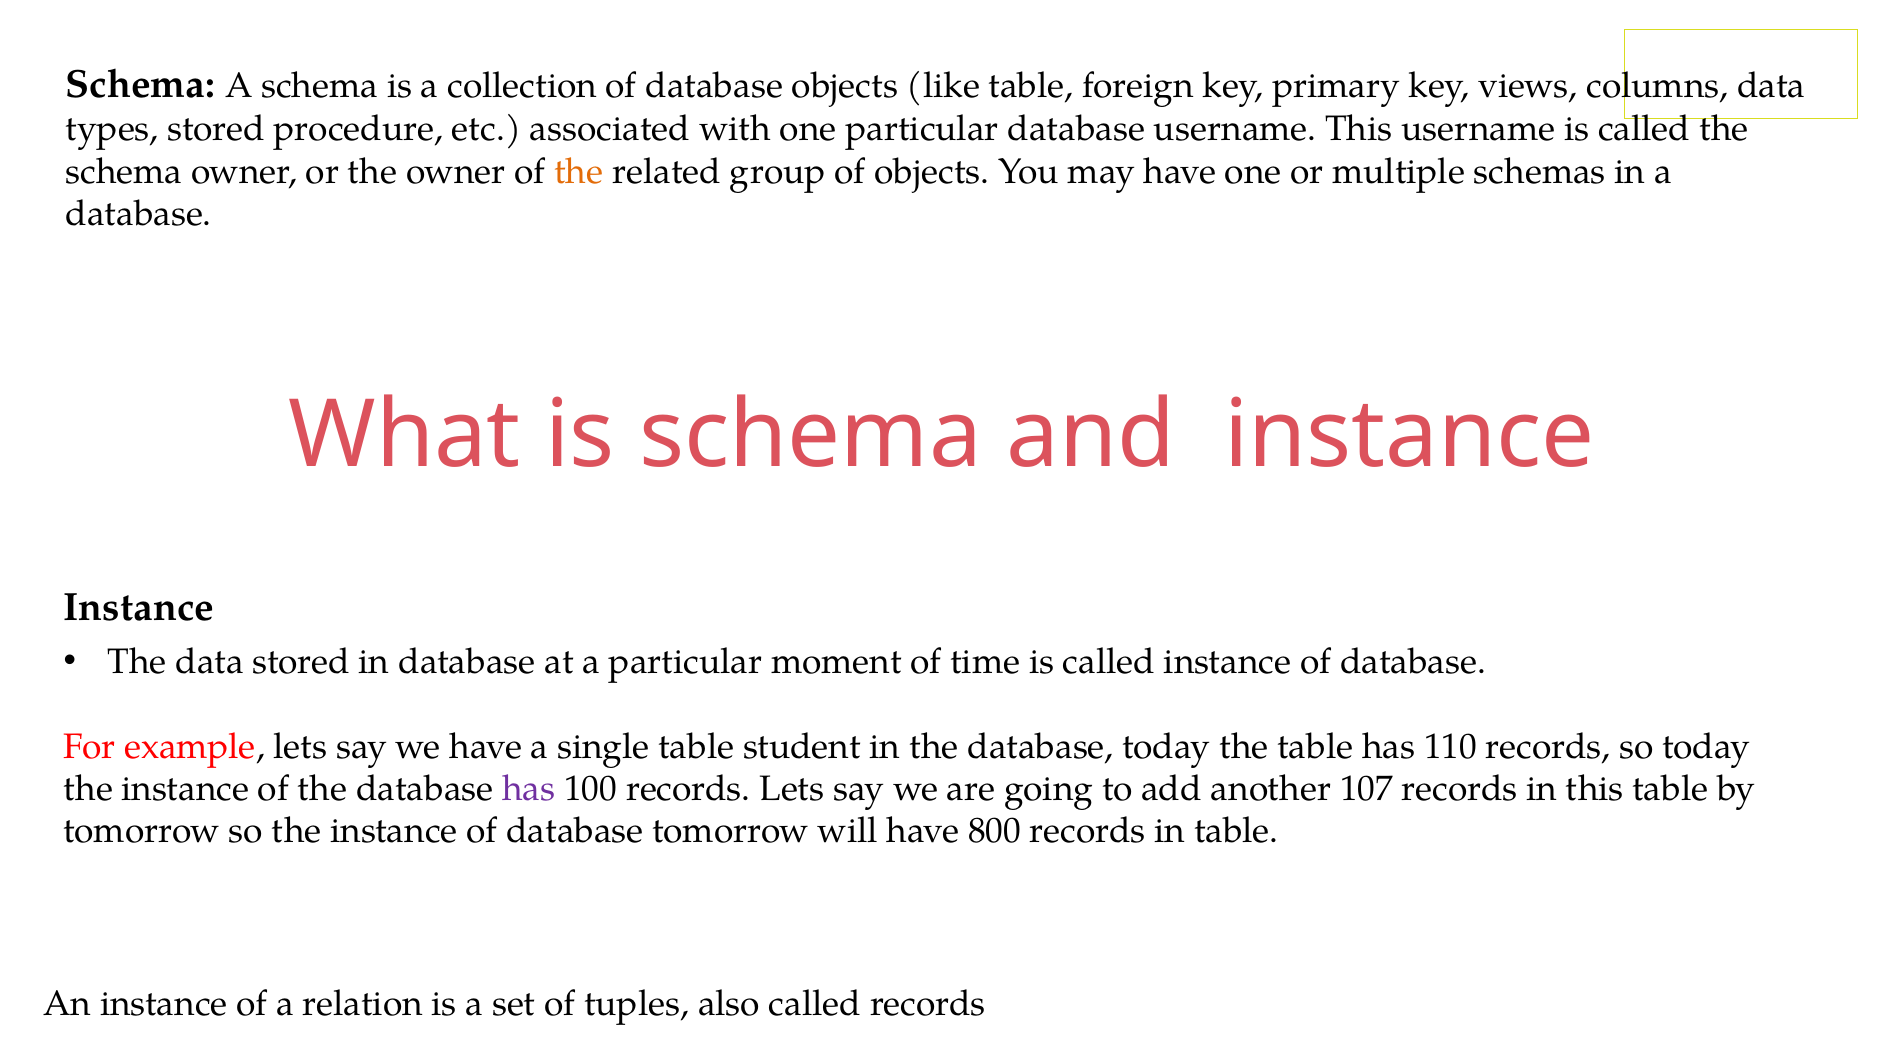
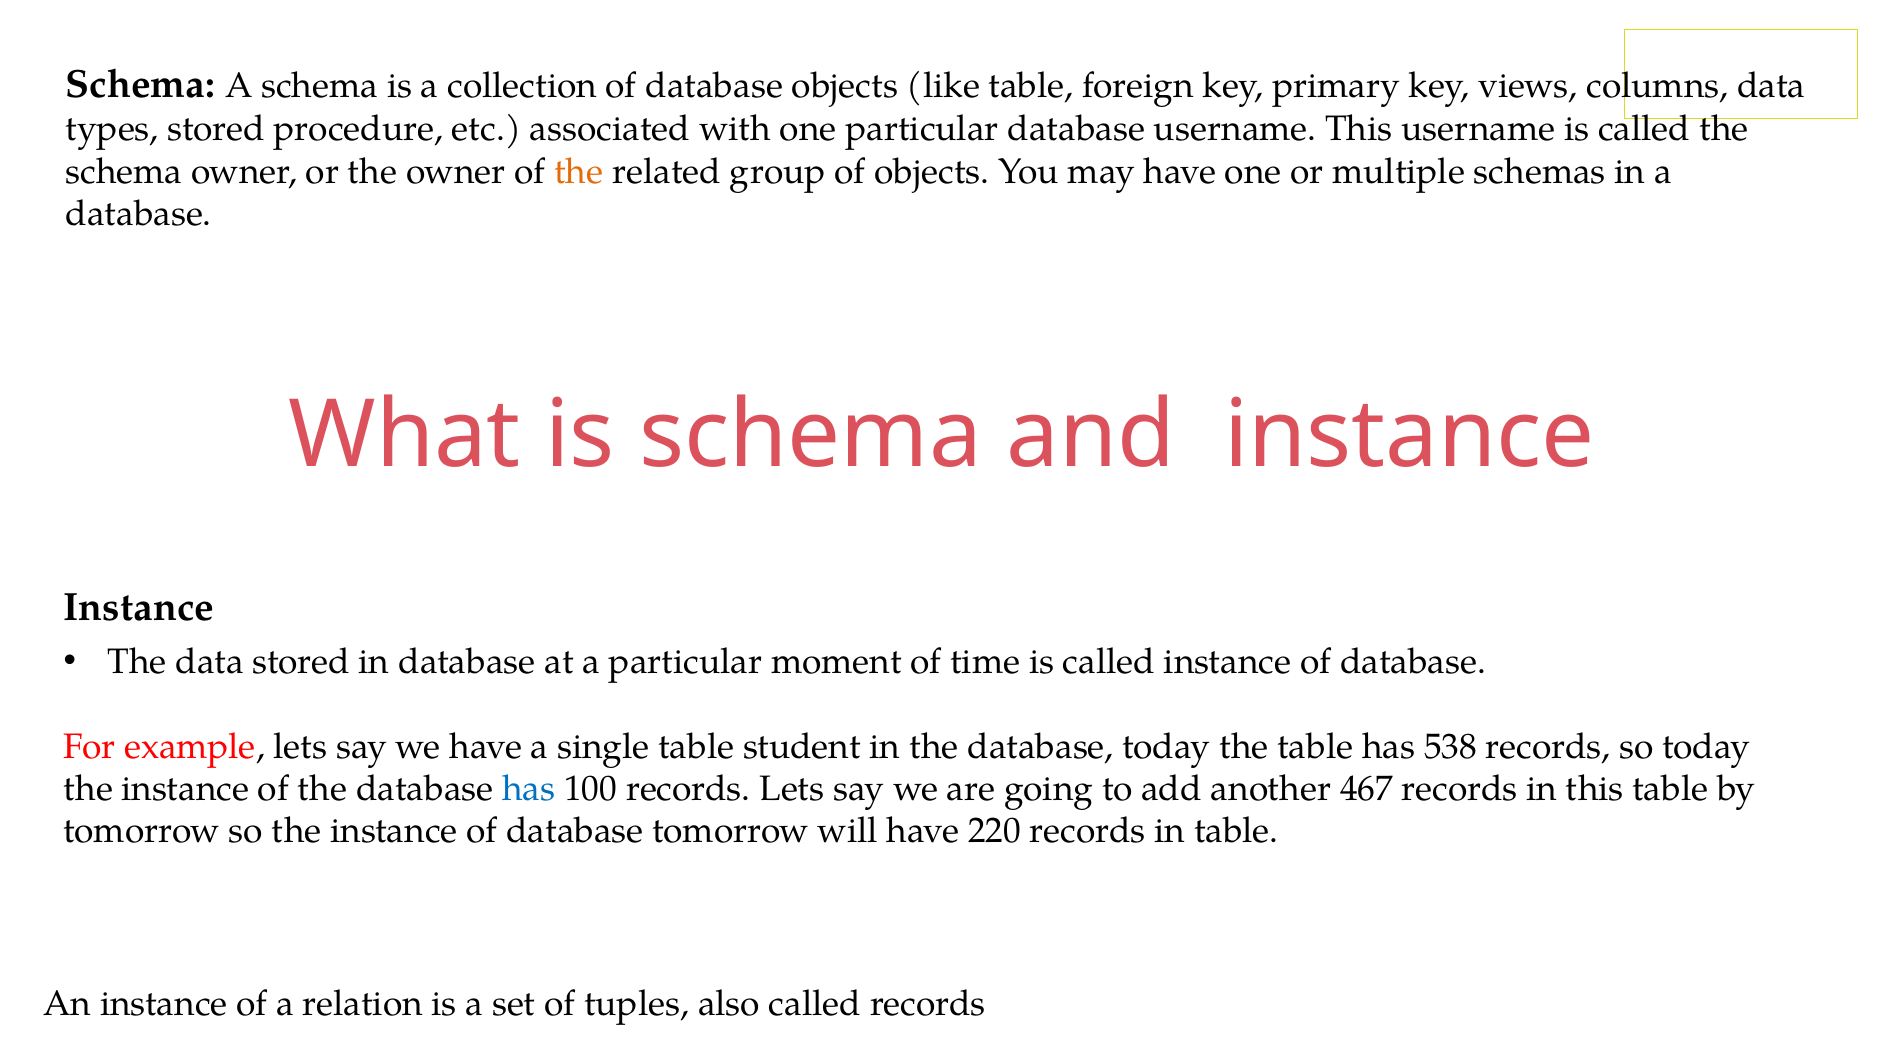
110: 110 -> 538 (1451, 746)
has colour: purple -> blue (529, 789)
107: 107 -> 467 (1367, 789)
800: 800 -> 220 (995, 831)
